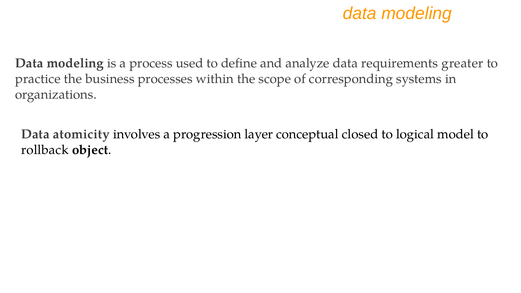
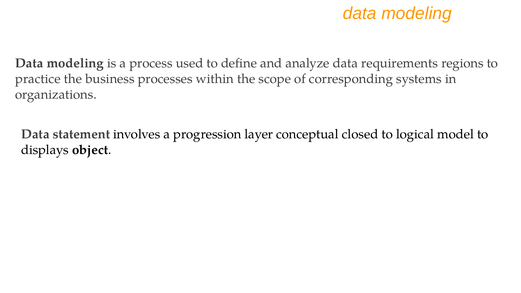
greater: greater -> regions (463, 63)
atomicity: atomicity -> statement (81, 134)
rollback: rollback -> displays (45, 150)
